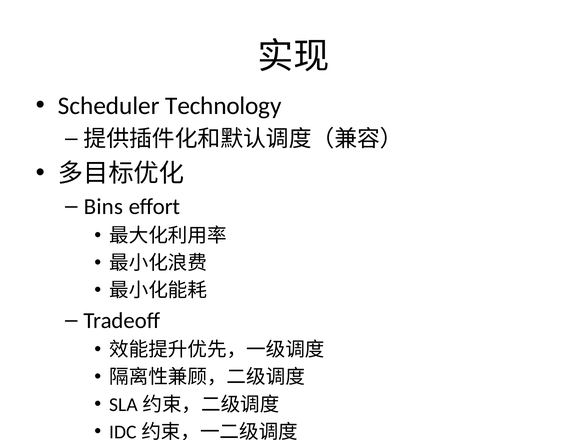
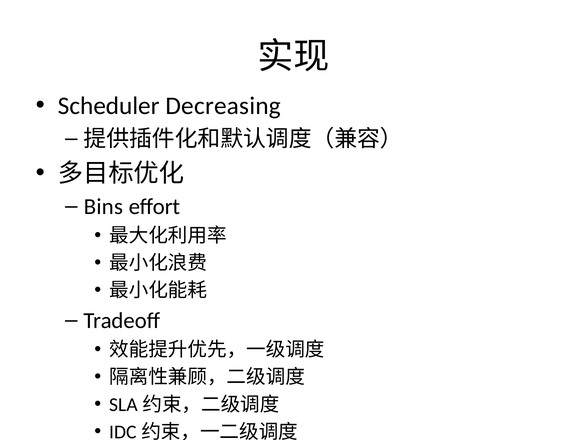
Technology: Technology -> Decreasing (223, 106)
